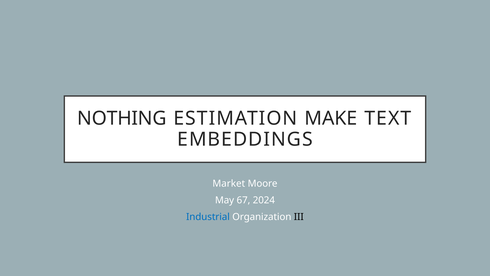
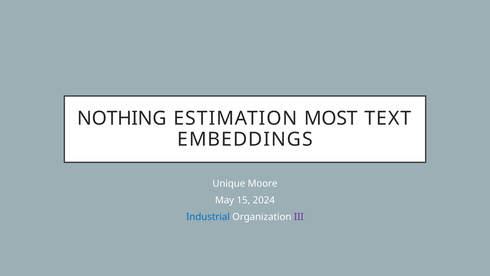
MAKE: MAKE -> MOST (331, 118)
Market: Market -> Unique (229, 183)
67: 67 -> 15 (243, 200)
III colour: black -> purple (299, 217)
